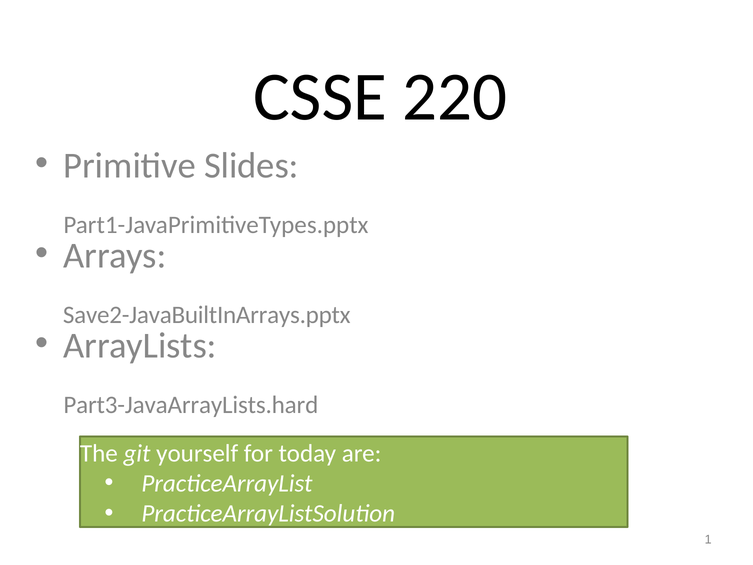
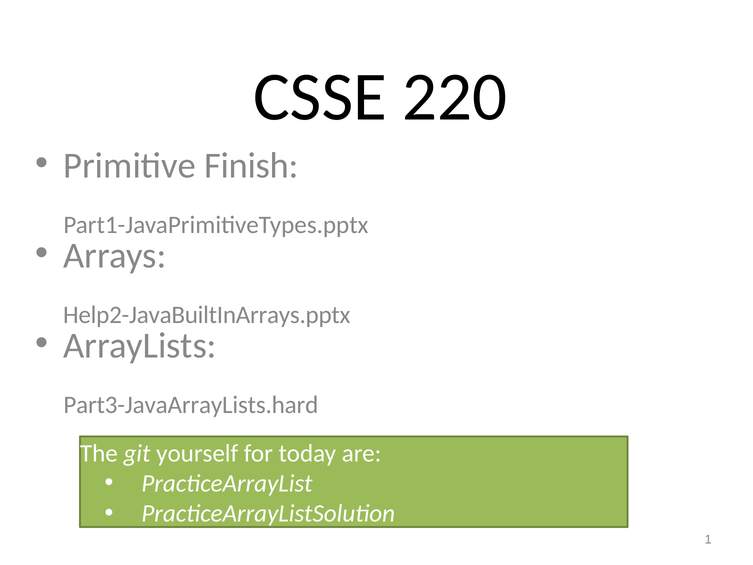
Slides: Slides -> Finish (251, 166)
Save2-JavaBuiltInArrays.pptx: Save2-JavaBuiltInArrays.pptx -> Help2-JavaBuiltInArrays.pptx (207, 315)
